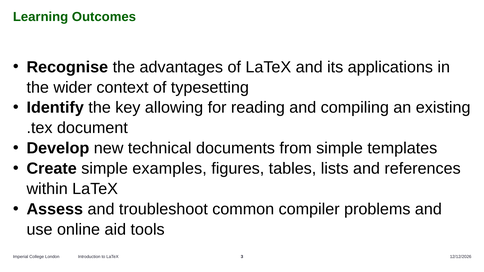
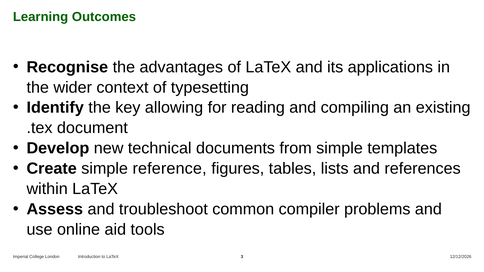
examples: examples -> reference (170, 169)
